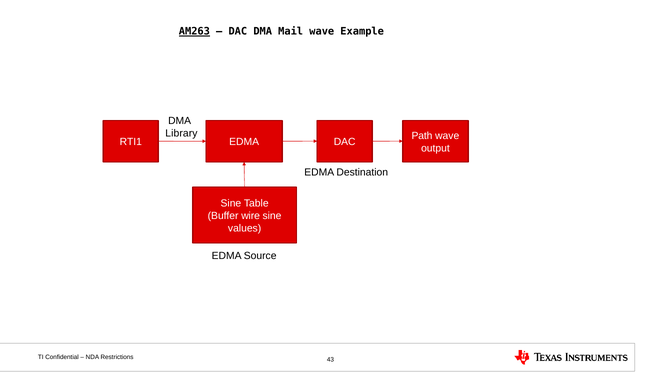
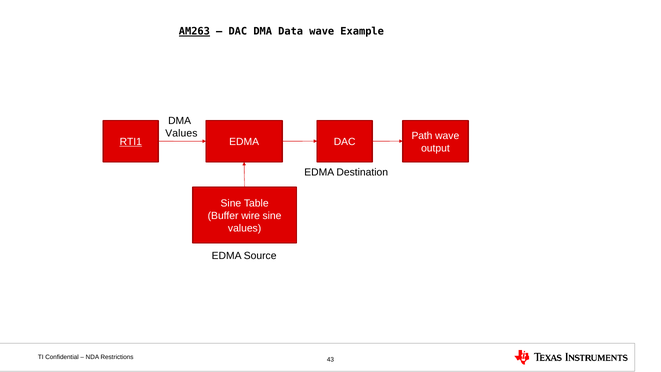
Mail: Mail -> Data (291, 32)
Library: Library -> Values (181, 133)
RTI1 underline: none -> present (131, 142)
